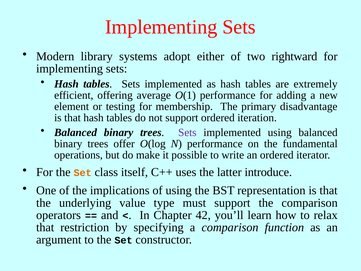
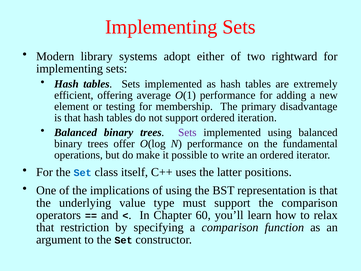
Set colour: orange -> blue (83, 173)
introduce: introduce -> positions (268, 172)
42: 42 -> 60 (203, 215)
